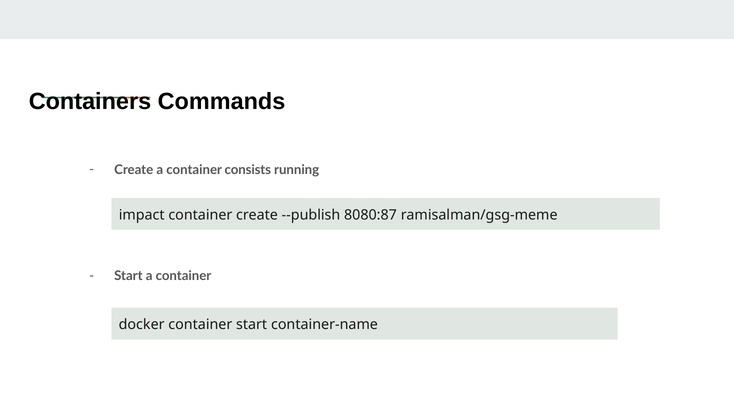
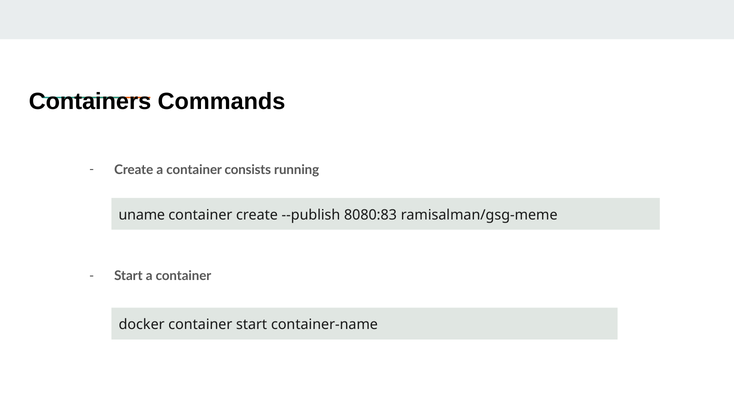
impact: impact -> uname (142, 215)
8080:87: 8080:87 -> 8080:83 (370, 215)
